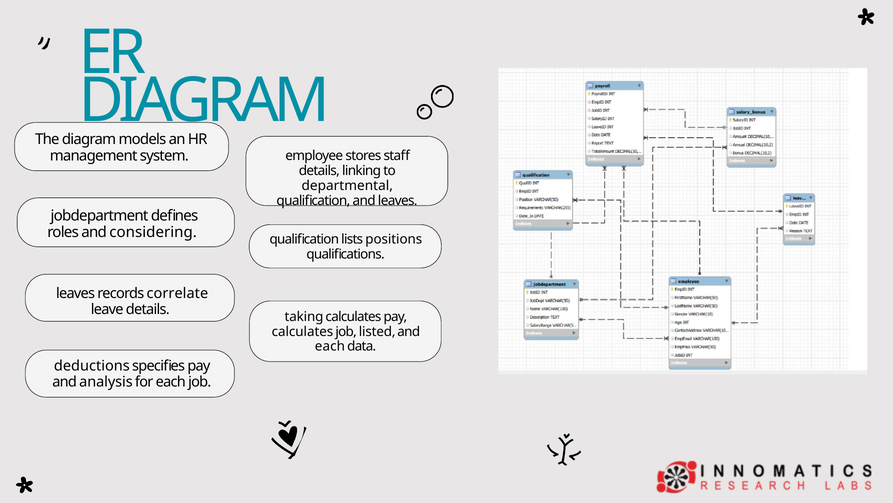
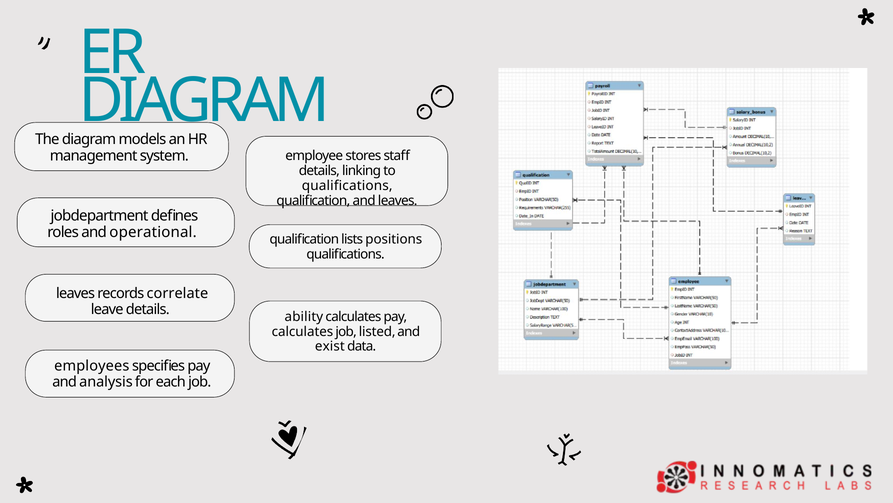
departmental: departmental -> qualifications (347, 185)
considering: considering -> operational (153, 232)
taking: taking -> ability (304, 317)
each: each -> exist (330, 346)
deductions: deductions -> employees (92, 365)
